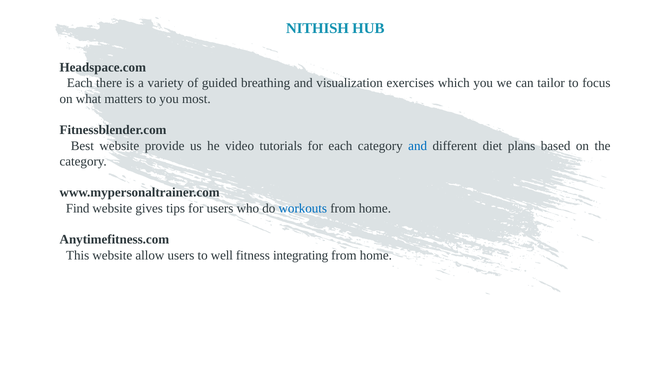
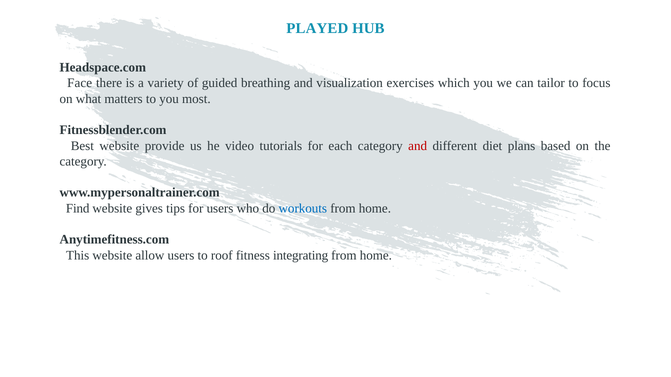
NITHISH: NITHISH -> PLAYED (317, 28)
Each: Each -> Face (80, 83)
and colour: blue -> red (418, 146)
well: well -> roof (222, 256)
